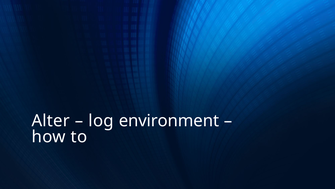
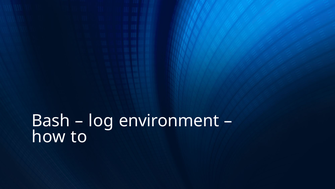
Alter: Alter -> Bash (51, 120)
